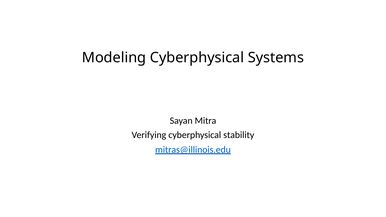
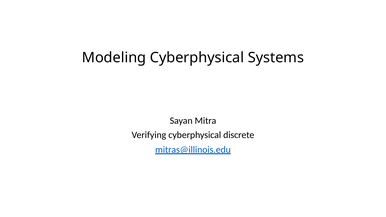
stability: stability -> discrete (239, 135)
